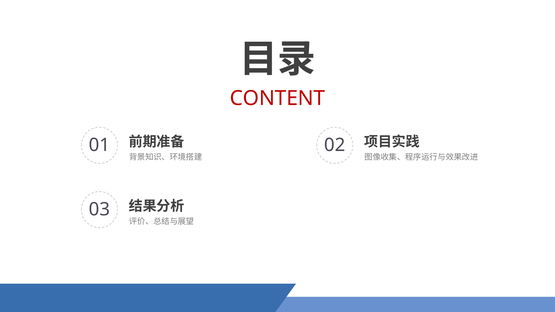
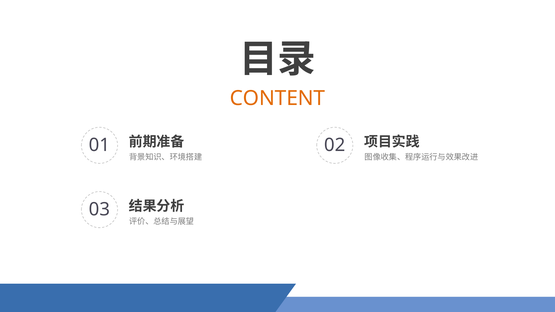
CONTENT colour: red -> orange (277, 98)
